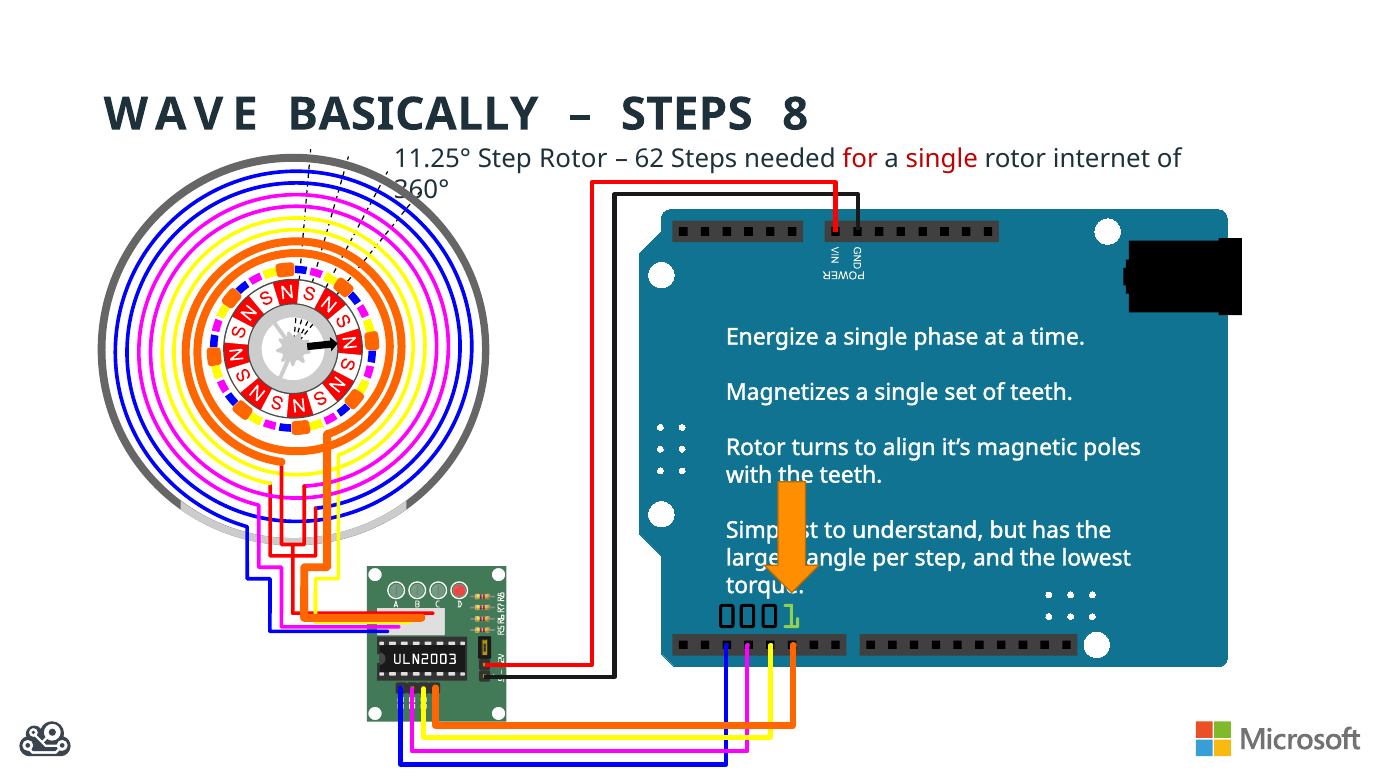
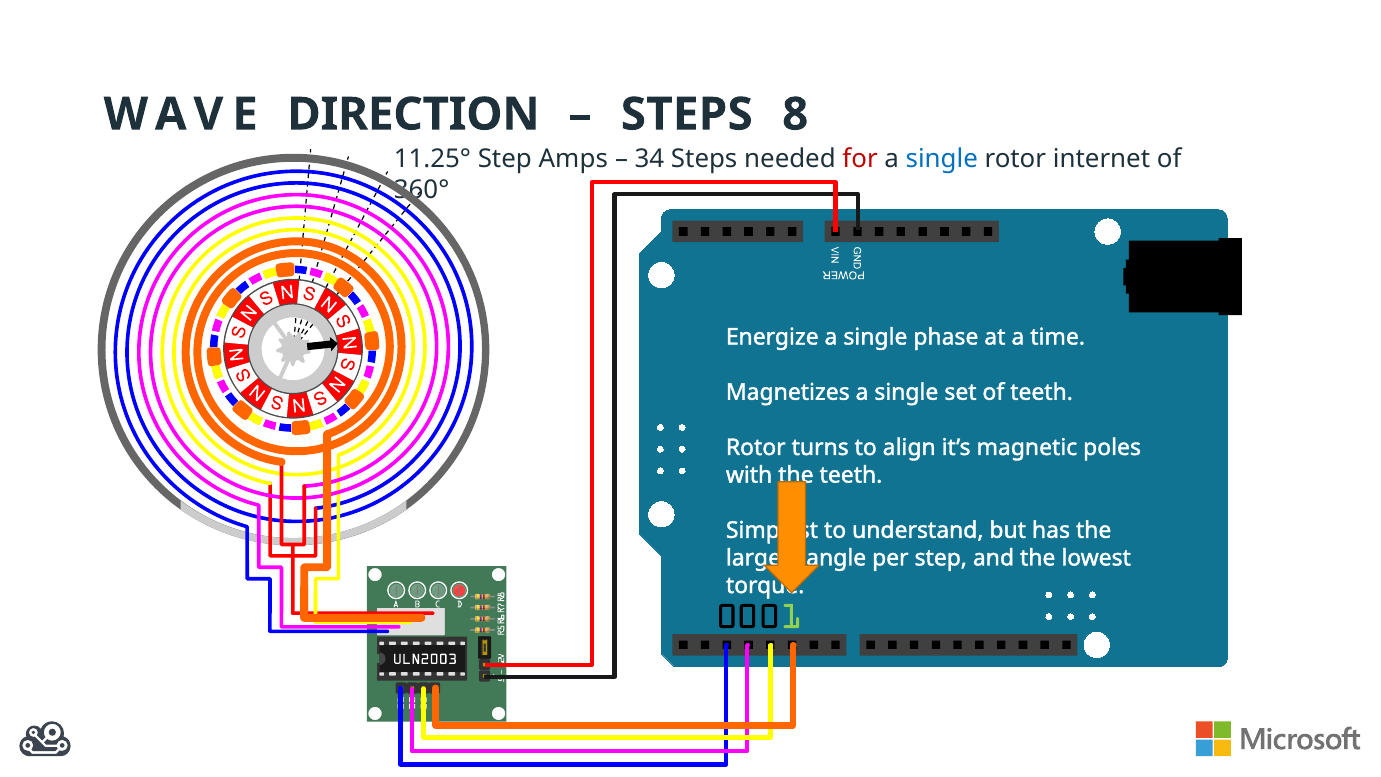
BASICALLY: BASICALLY -> DIRECTION (413, 114)
Rotor: Rotor -> Amps (573, 159)
62: 62 -> 34 (650, 159)
single colour: red -> blue (942, 159)
